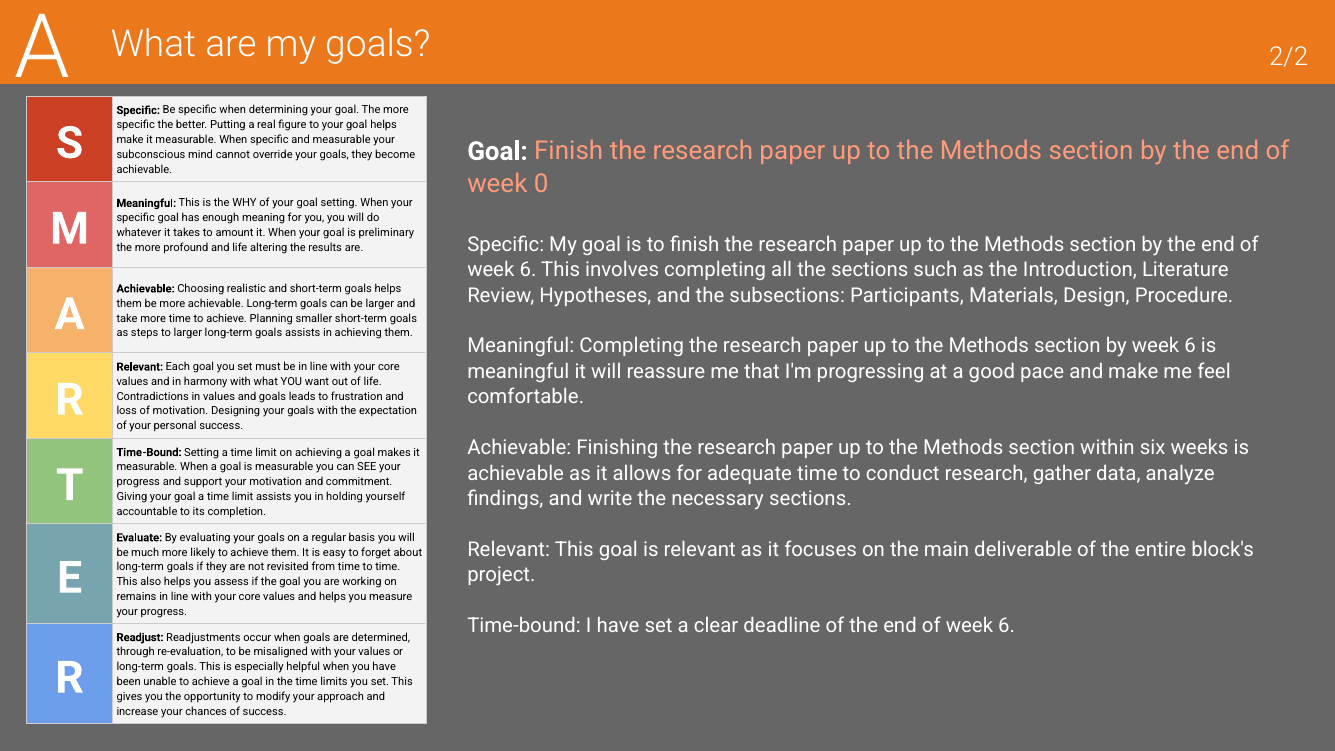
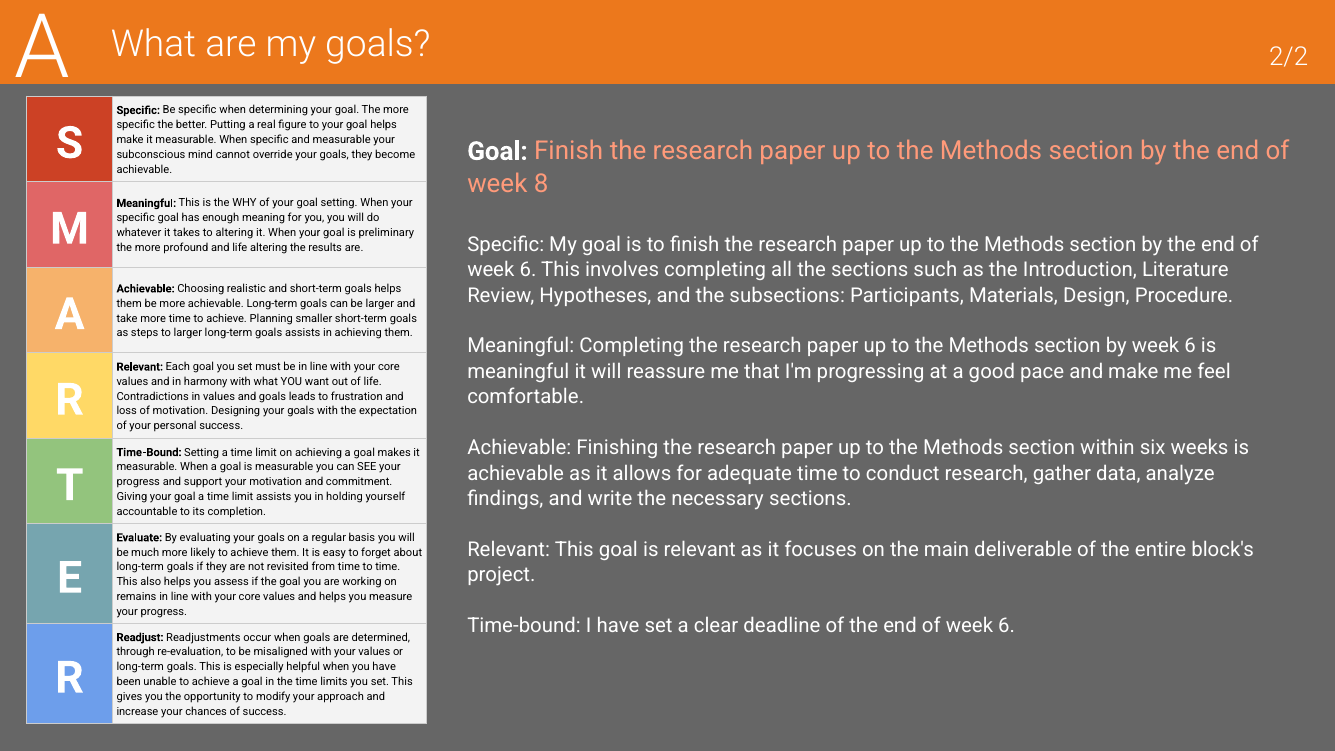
0: 0 -> 8 (541, 184)
to amount: amount -> altering (234, 233)
